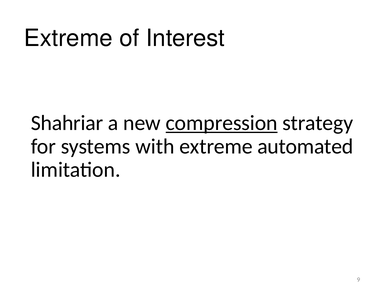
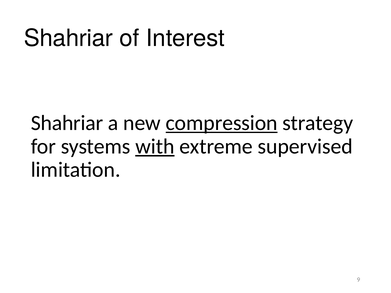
Extreme: Extreme -> Shahriar (68, 38)
with underline: none -> present (155, 147)
automated: automated -> supervised (305, 147)
